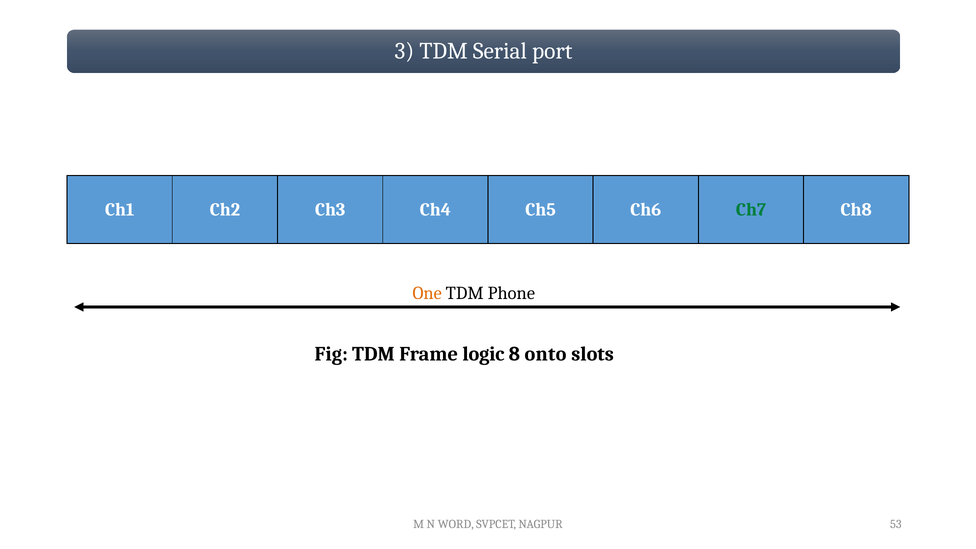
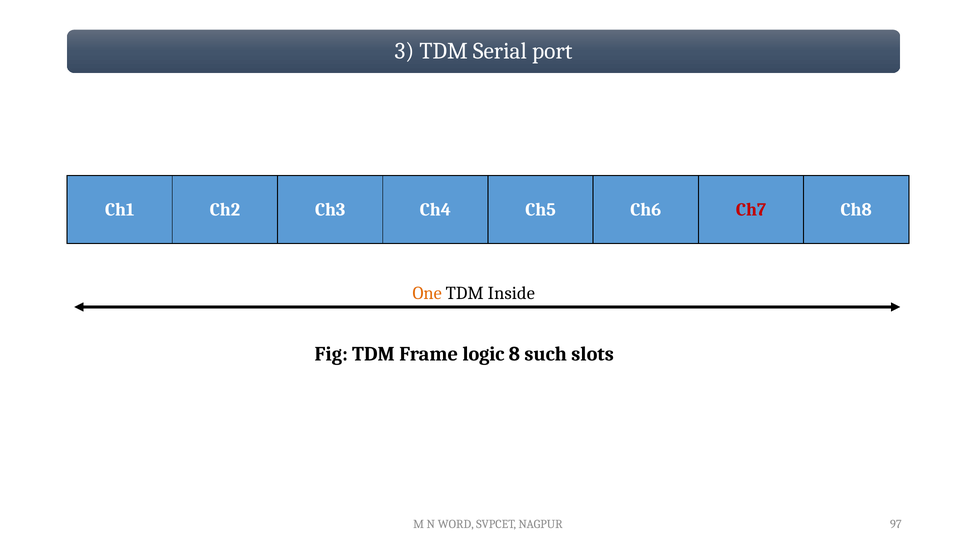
Ch7 colour: green -> red (751, 210)
Phone: Phone -> Inside (511, 293)
onto: onto -> such (546, 354)
53: 53 -> 97 (896, 524)
